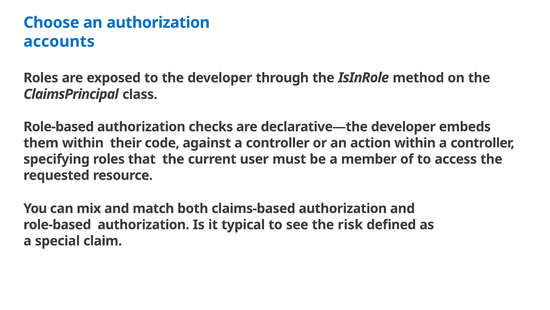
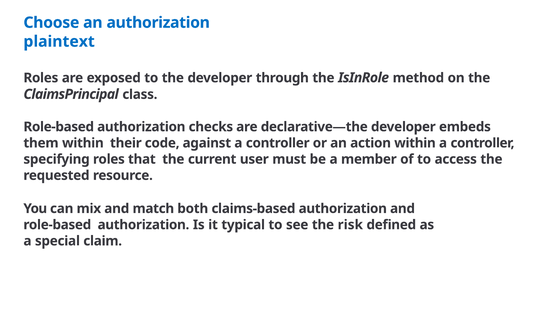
accounts: accounts -> plaintext (59, 41)
